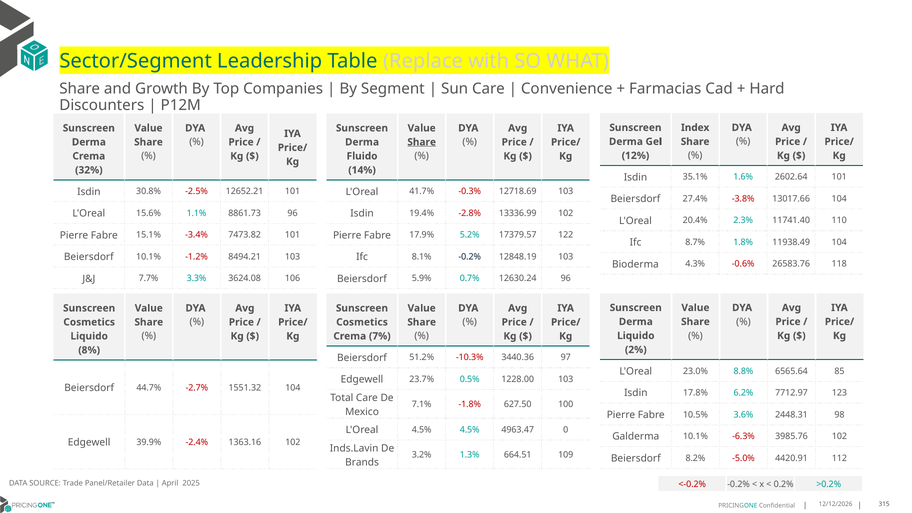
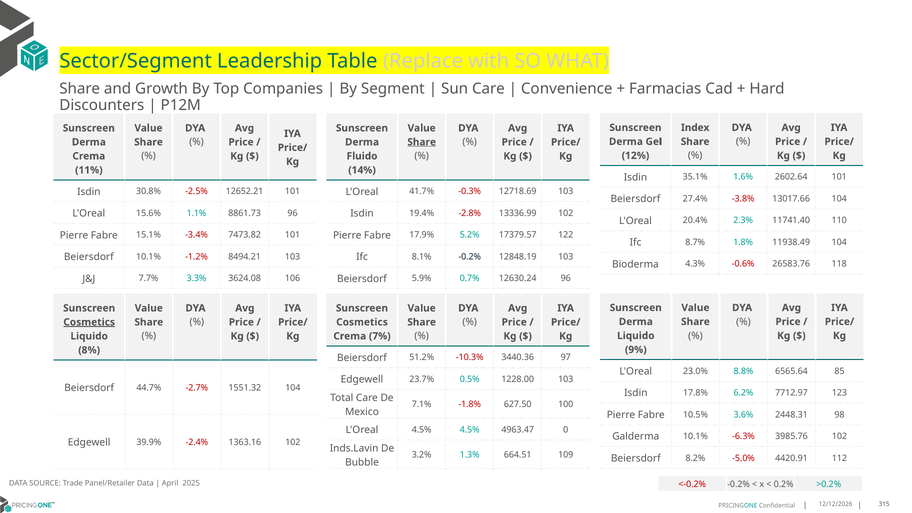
32%: 32% -> 11% (89, 170)
Cosmetics underline: none -> present (89, 322)
2%: 2% -> 9% (636, 350)
Brands: Brands -> Bubble (362, 462)
